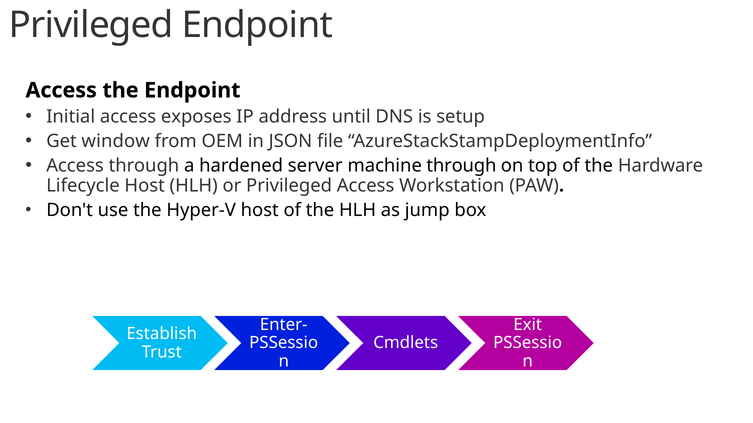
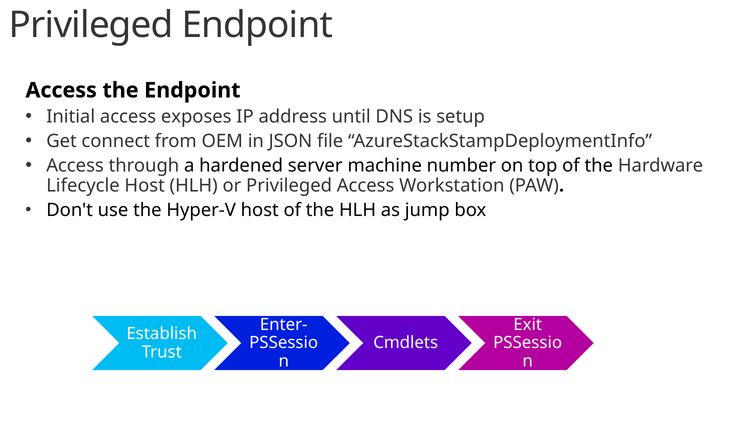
window: window -> connect (116, 141)
machine through: through -> number (461, 166)
